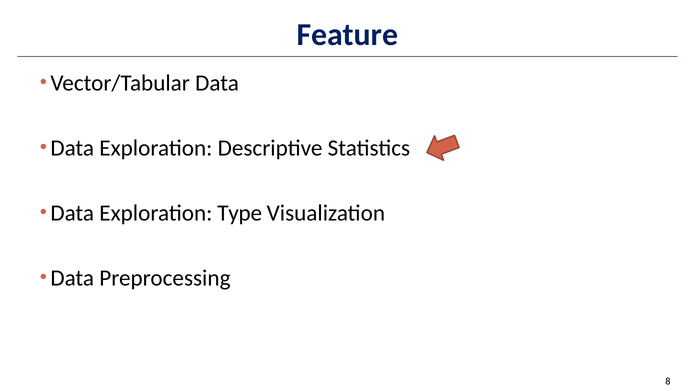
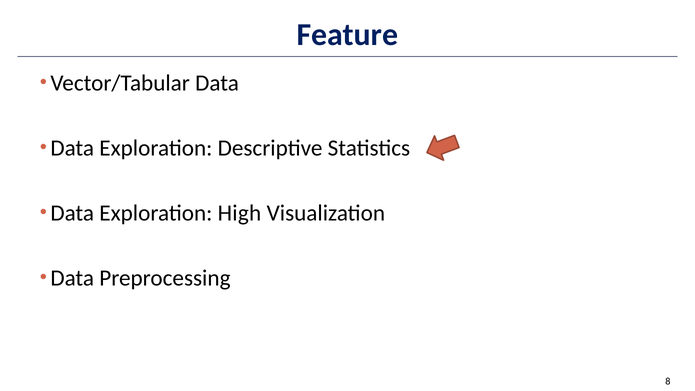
Type: Type -> High (239, 213)
